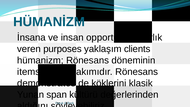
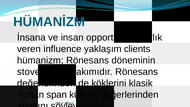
purposes: purposes -> influence (62, 49)
items: items -> stove (29, 72)
demonstrates: demonstrates -> değerlerinden (46, 83)
